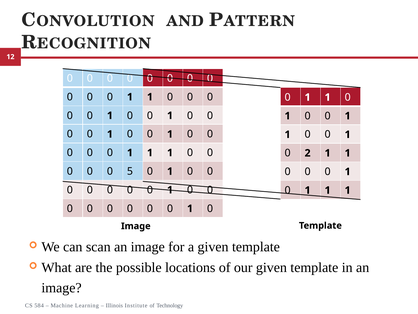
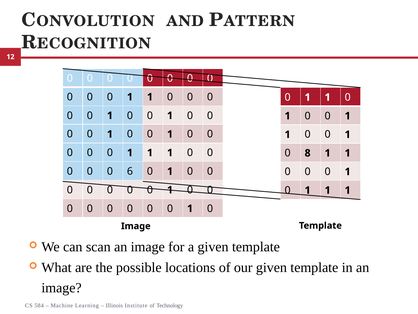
2: 2 -> 8 (308, 153)
5: 5 -> 6 (130, 171)
